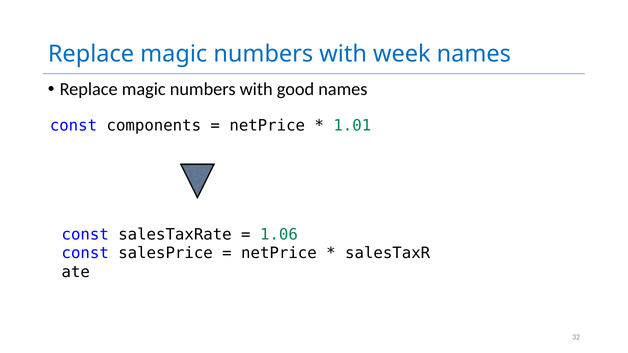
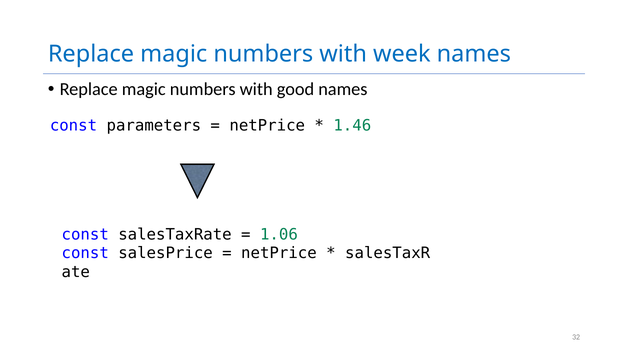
components: components -> parameters (154, 126)
1.01: 1.01 -> 1.46 (352, 126)
